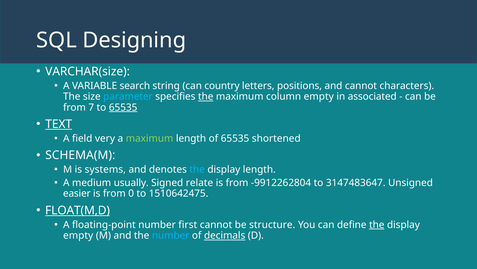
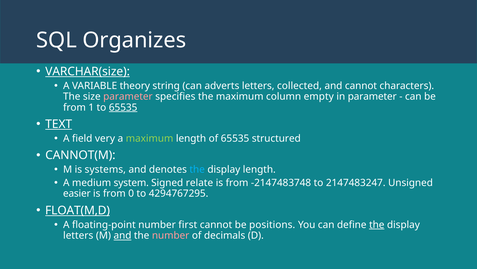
Designing: Designing -> Organizes (134, 40)
VARCHAR(size underline: none -> present (88, 71)
search: search -> theory (135, 86)
country: country -> adverts (222, 86)
positions: positions -> collected (299, 86)
parameter colour: light blue -> pink (128, 96)
the underline: present -> none (206, 96)
in associated: associated -> parameter (372, 96)
7: 7 -> 1 (91, 107)
shortened: shortened -> structured (276, 138)
SCHEMA(M: SCHEMA(M -> CANNOT(M (80, 155)
usually: usually -> system (131, 182)
-9912262804: -9912262804 -> -2147483748 (281, 182)
3147483647: 3147483647 -> 2147483247 (356, 182)
1510642475: 1510642475 -> 4294767295 (179, 193)
structure: structure -> positions (272, 224)
empty: empty -> letters (78, 235)
and underline: none -> present (122, 235)
number colour: light blue -> pink (171, 235)
decimals underline: present -> none (225, 235)
